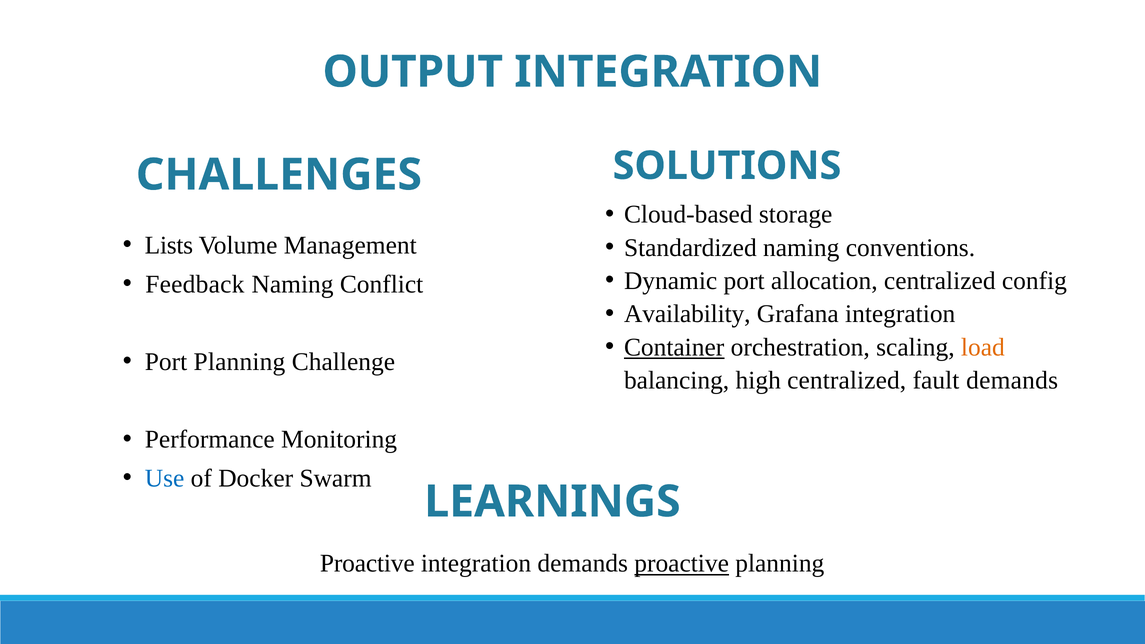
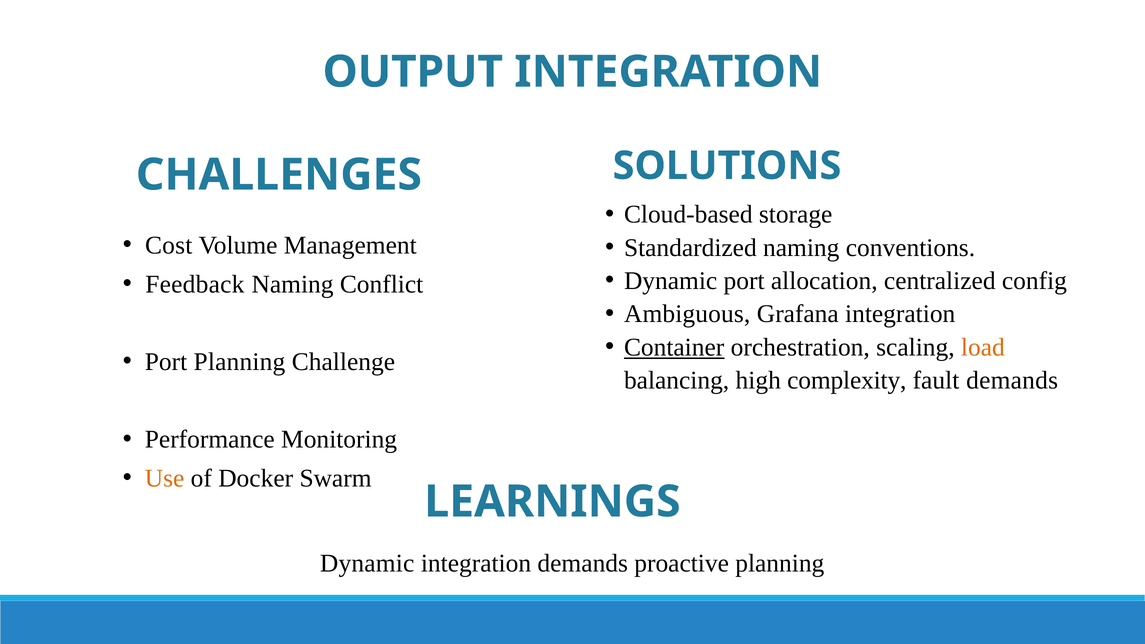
Lists: Lists -> Cost (169, 245)
Availability: Availability -> Ambiguous (687, 314)
high centralized: centralized -> complexity (847, 380)
Use colour: blue -> orange (165, 478)
Proactive: Proactive -> Dynamic (367, 564)
proactive underline: present -> none (682, 564)
